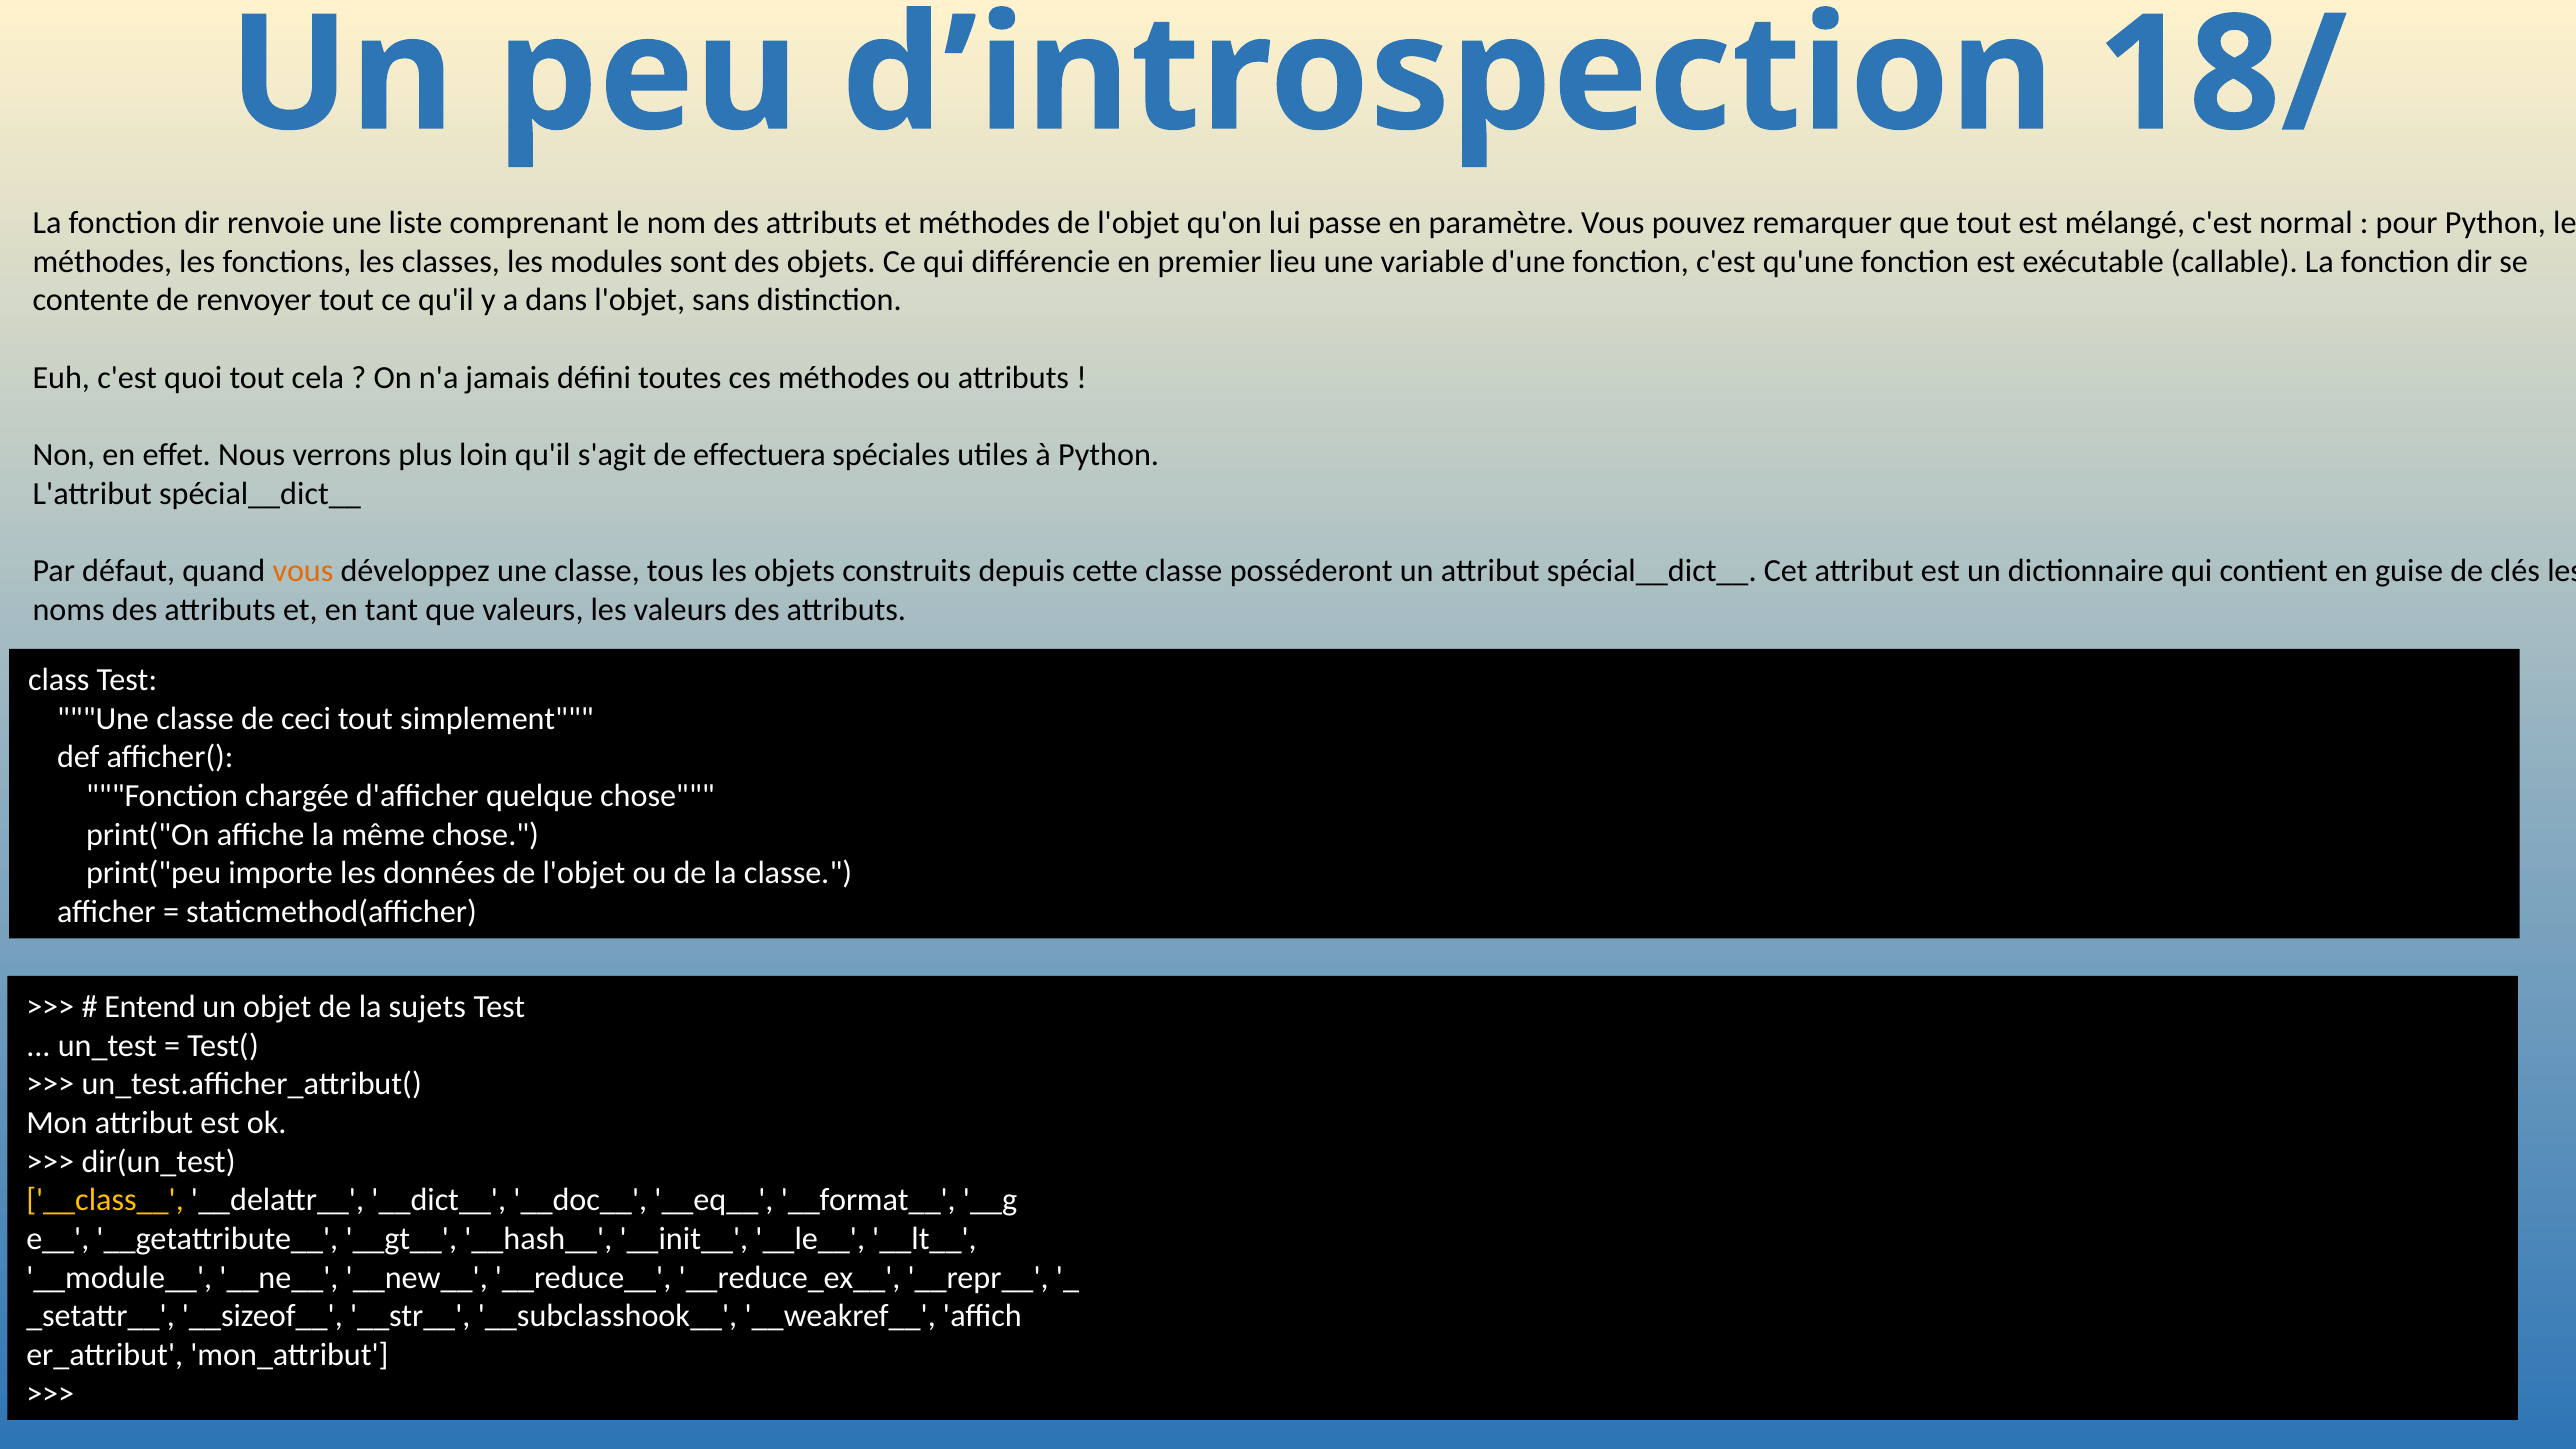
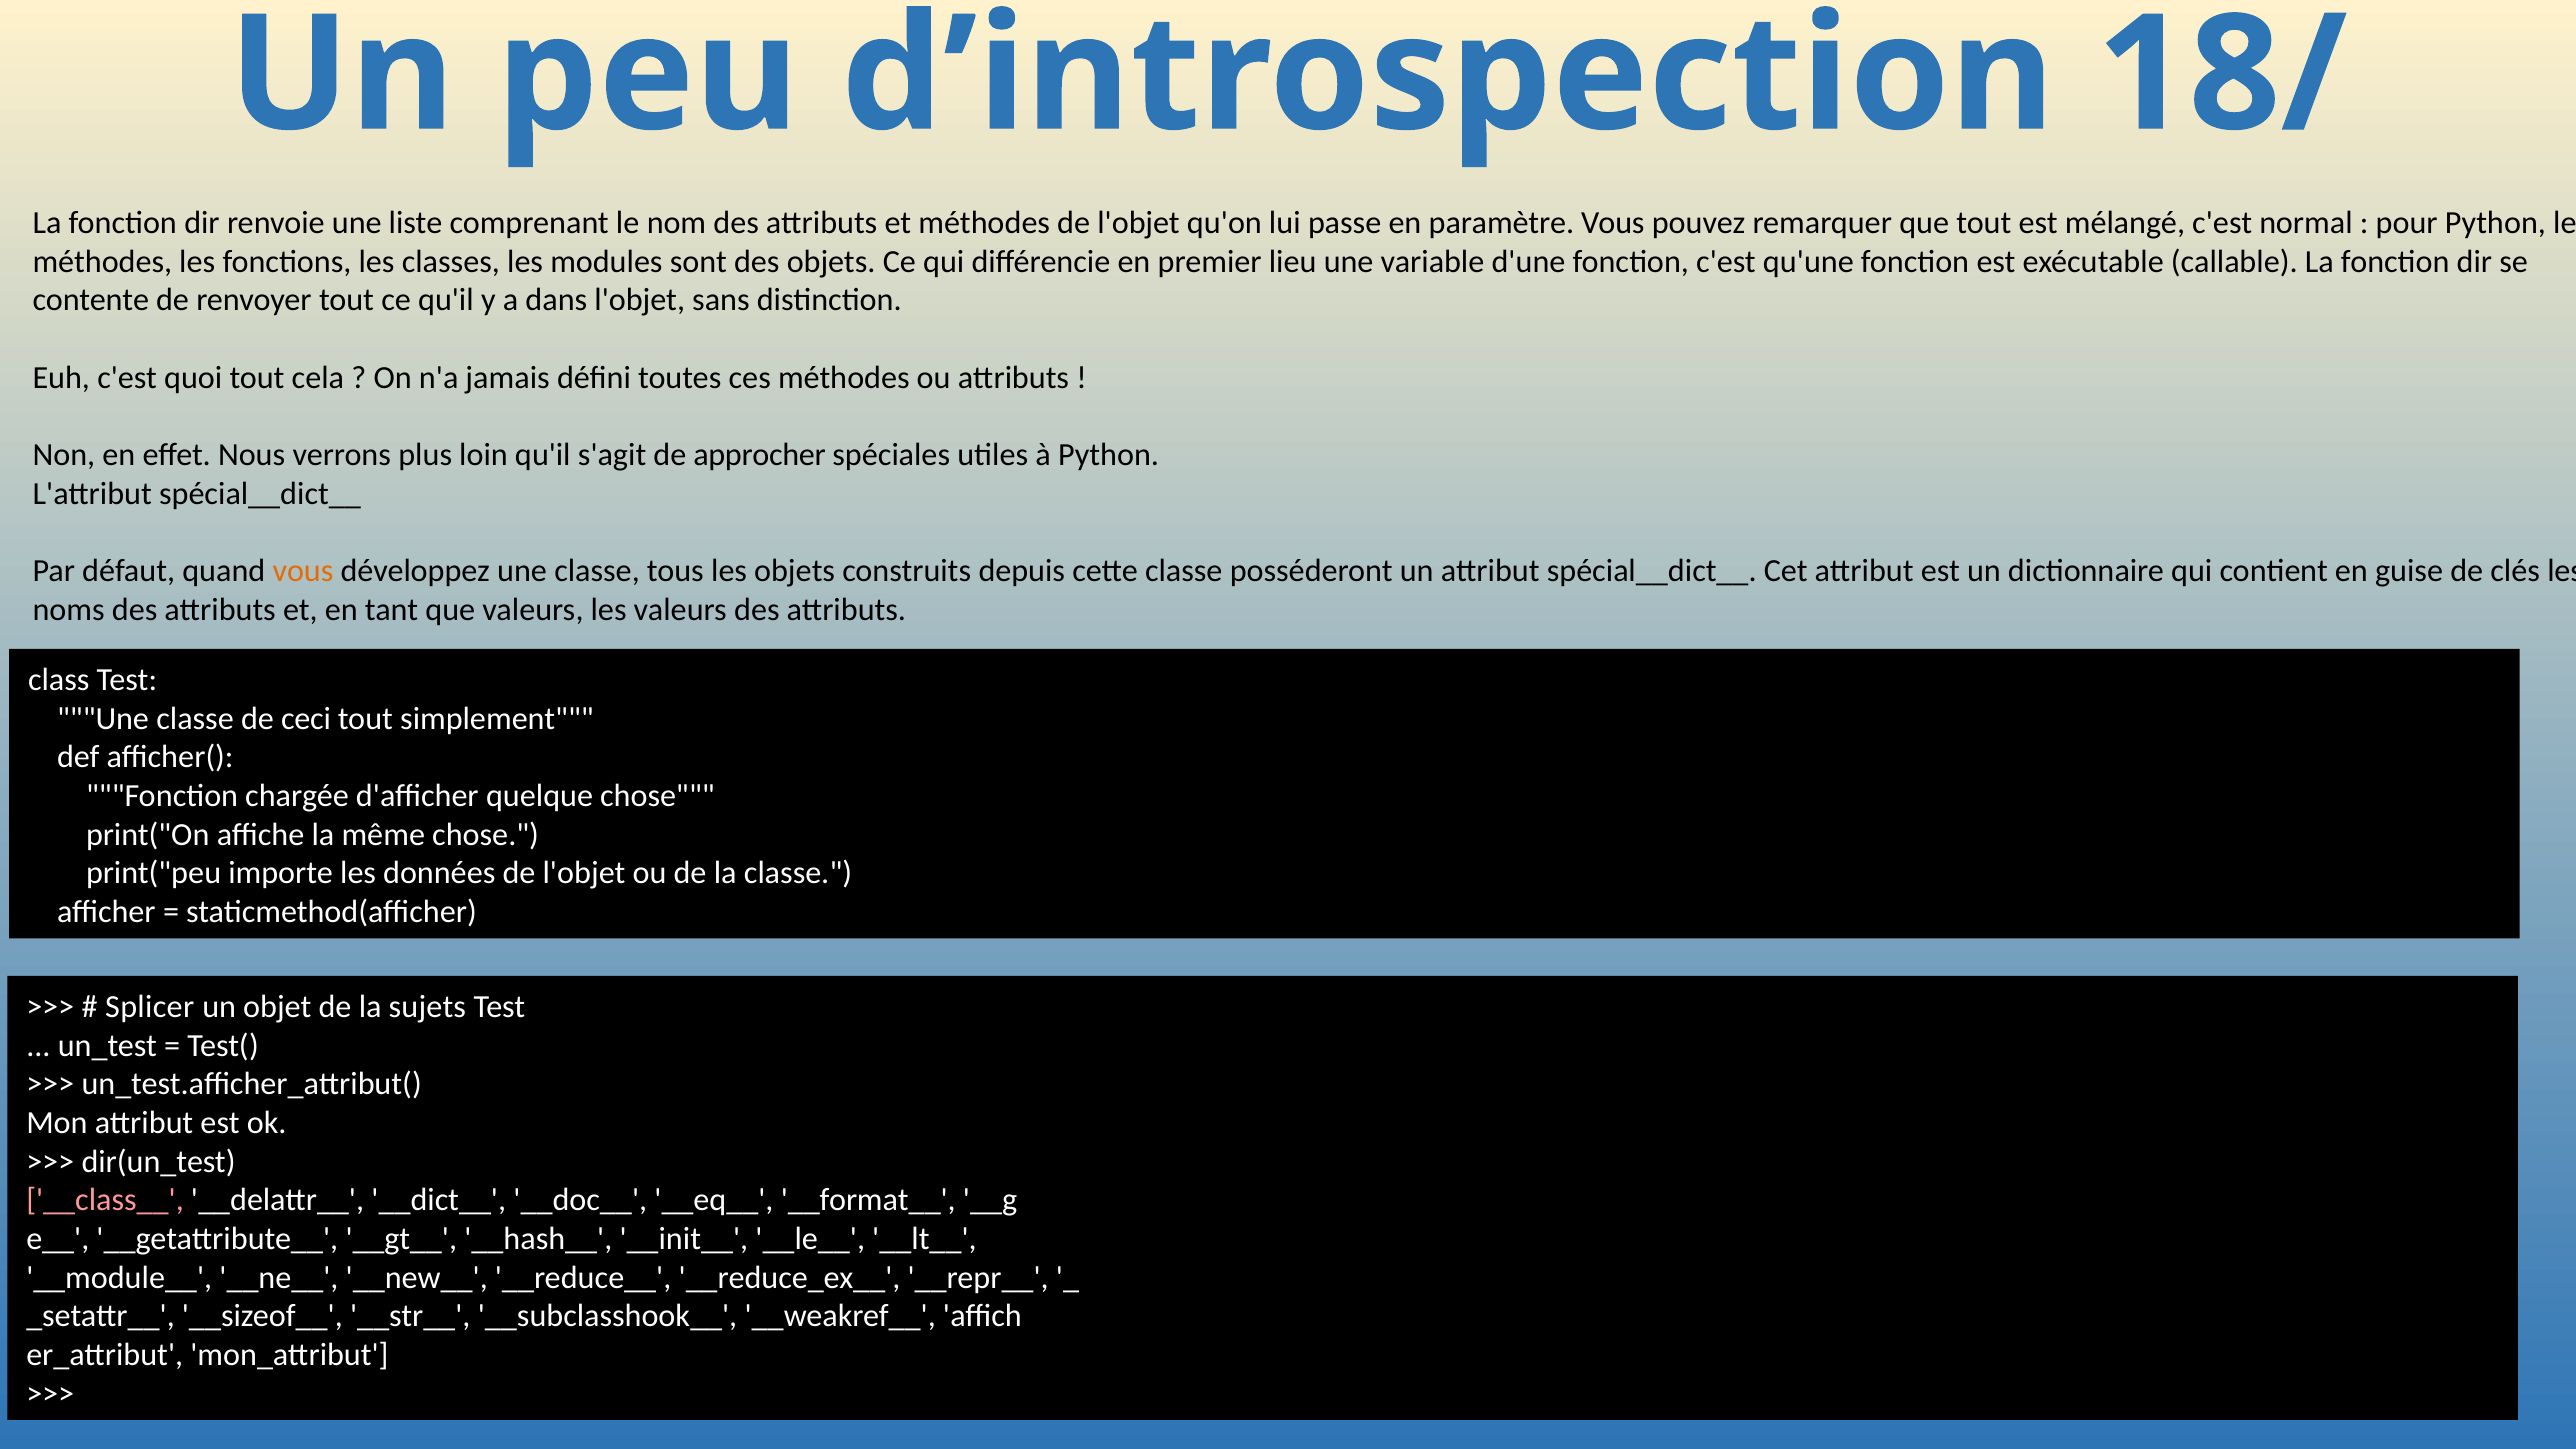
effectuera: effectuera -> approcher (759, 455)
Entend: Entend -> Splicer (150, 1007)
__class__ colour: yellow -> pink (105, 1200)
